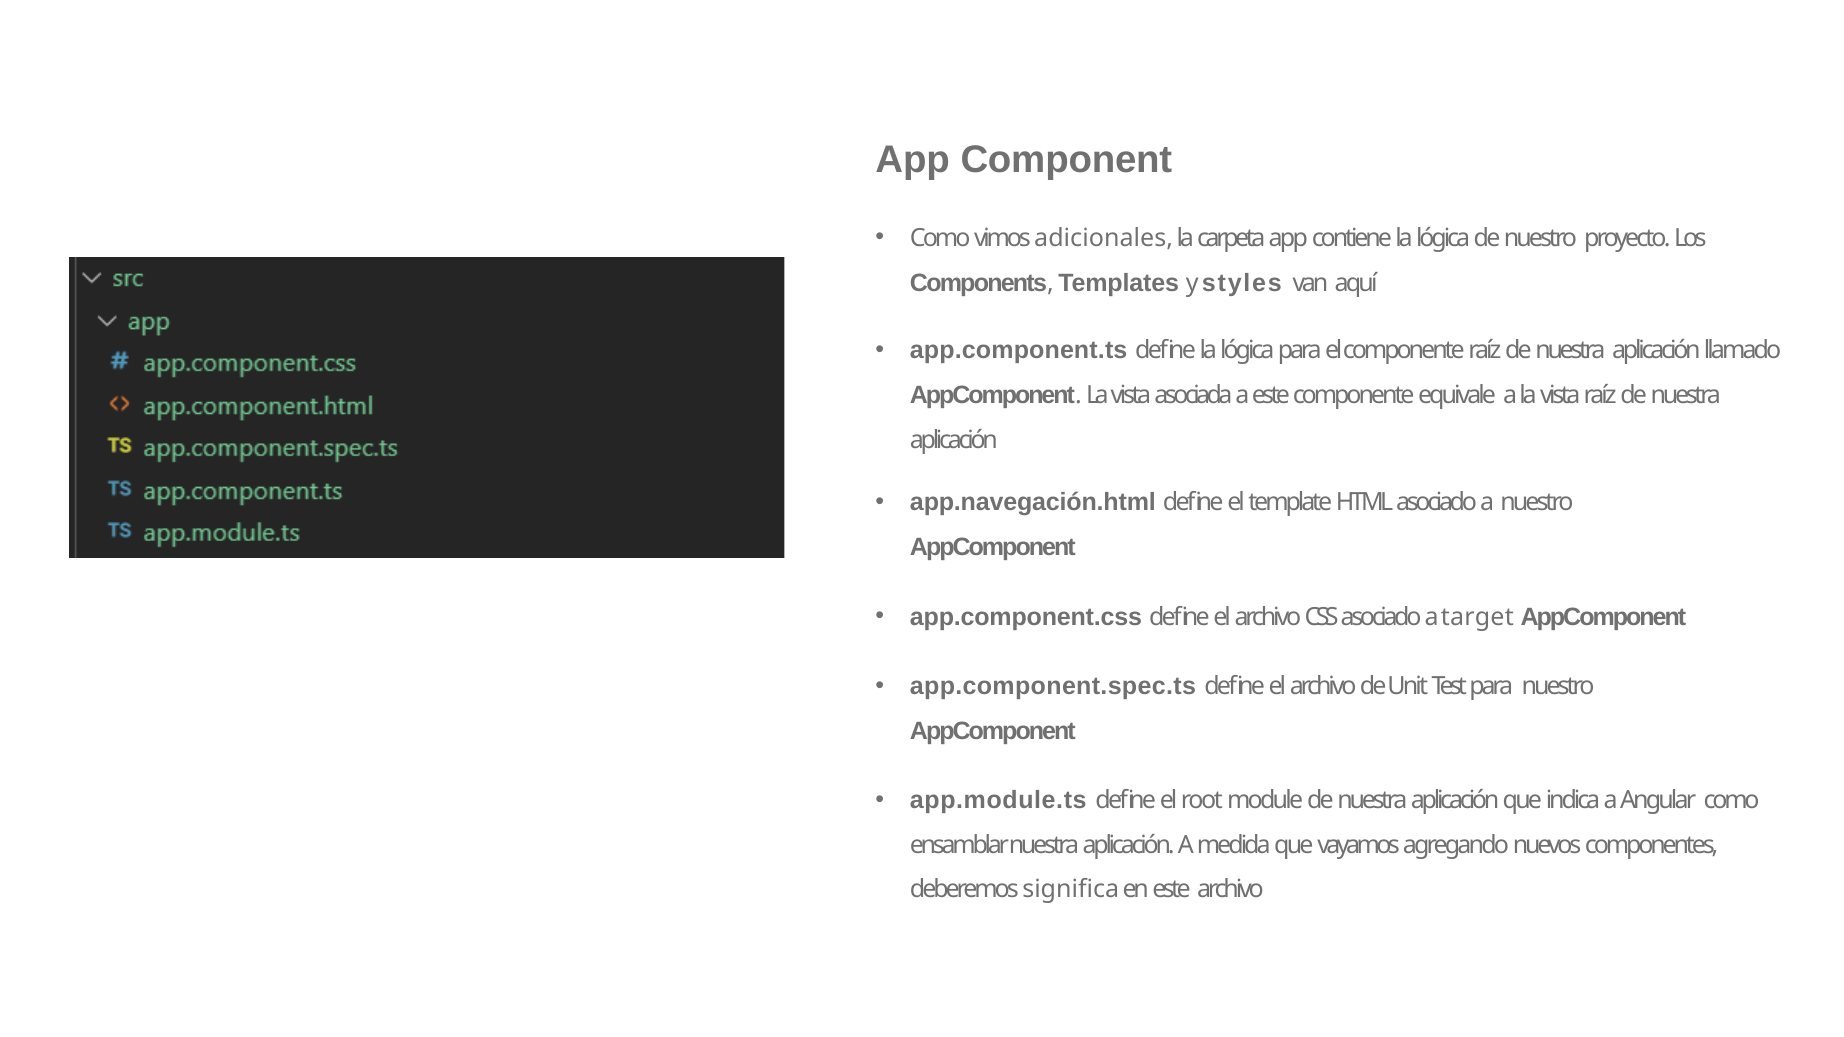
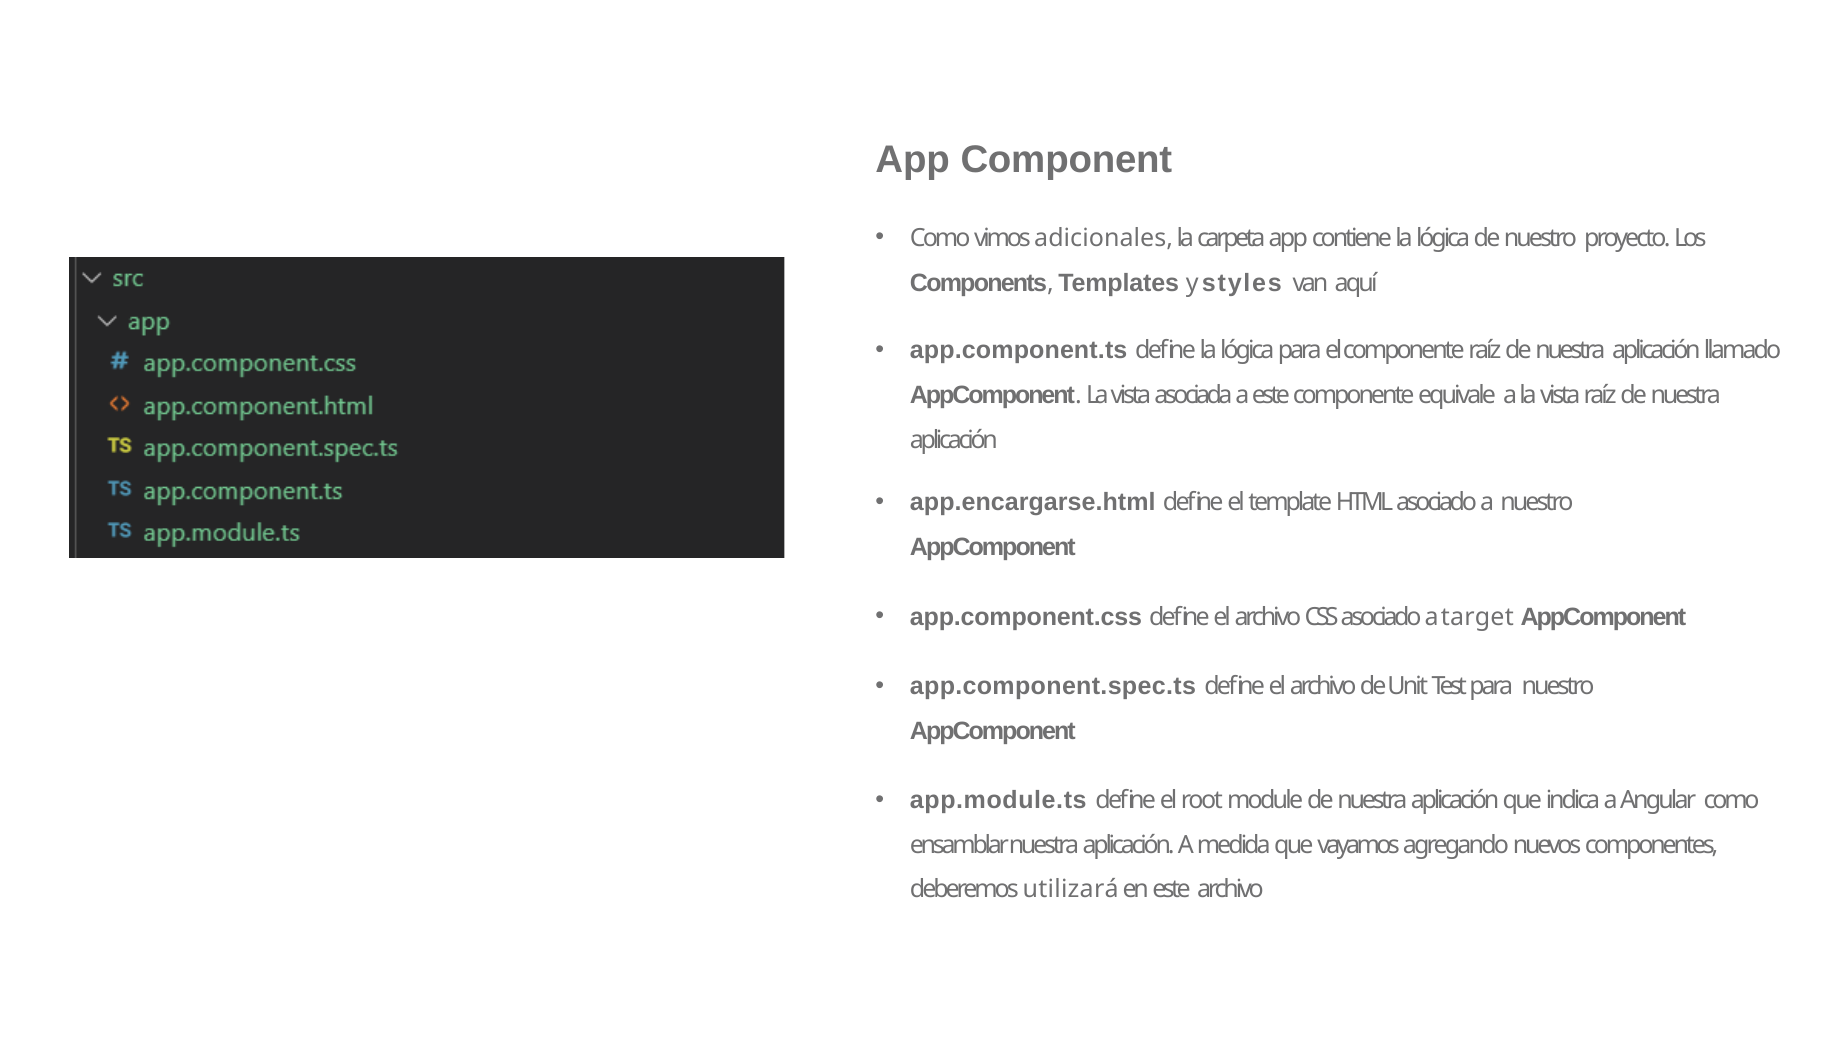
app.navegación.html: app.navegación.html -> app.encargarse.html (1033, 502)
significa: significa -> utilizará (1071, 890)
